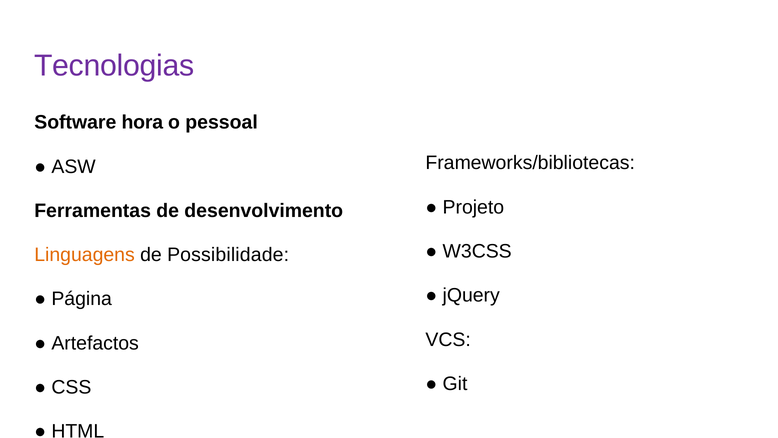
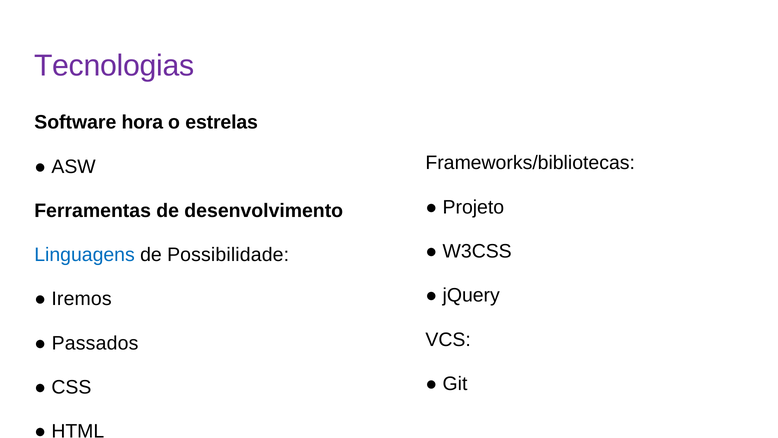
pessoal: pessoal -> estrelas (222, 122)
Linguagens colour: orange -> blue (85, 255)
Página: Página -> Iremos (82, 299)
Artefactos: Artefactos -> Passados (95, 343)
